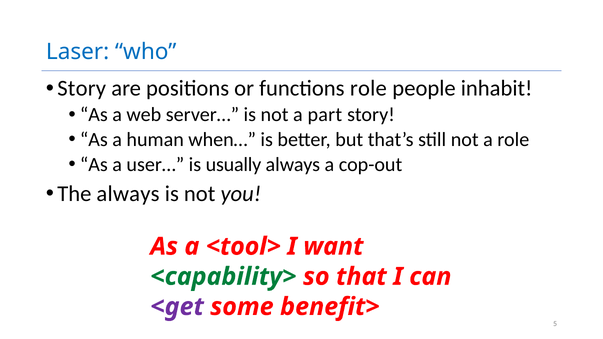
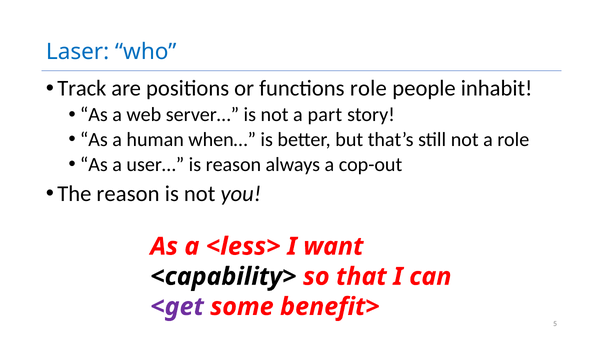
Story: Story -> Track (82, 89)
is usually: usually -> reason (233, 164)
The always: always -> reason (128, 194)
<tool>: <tool> -> <less> (243, 247)
<capability> colour: green -> black (223, 277)
